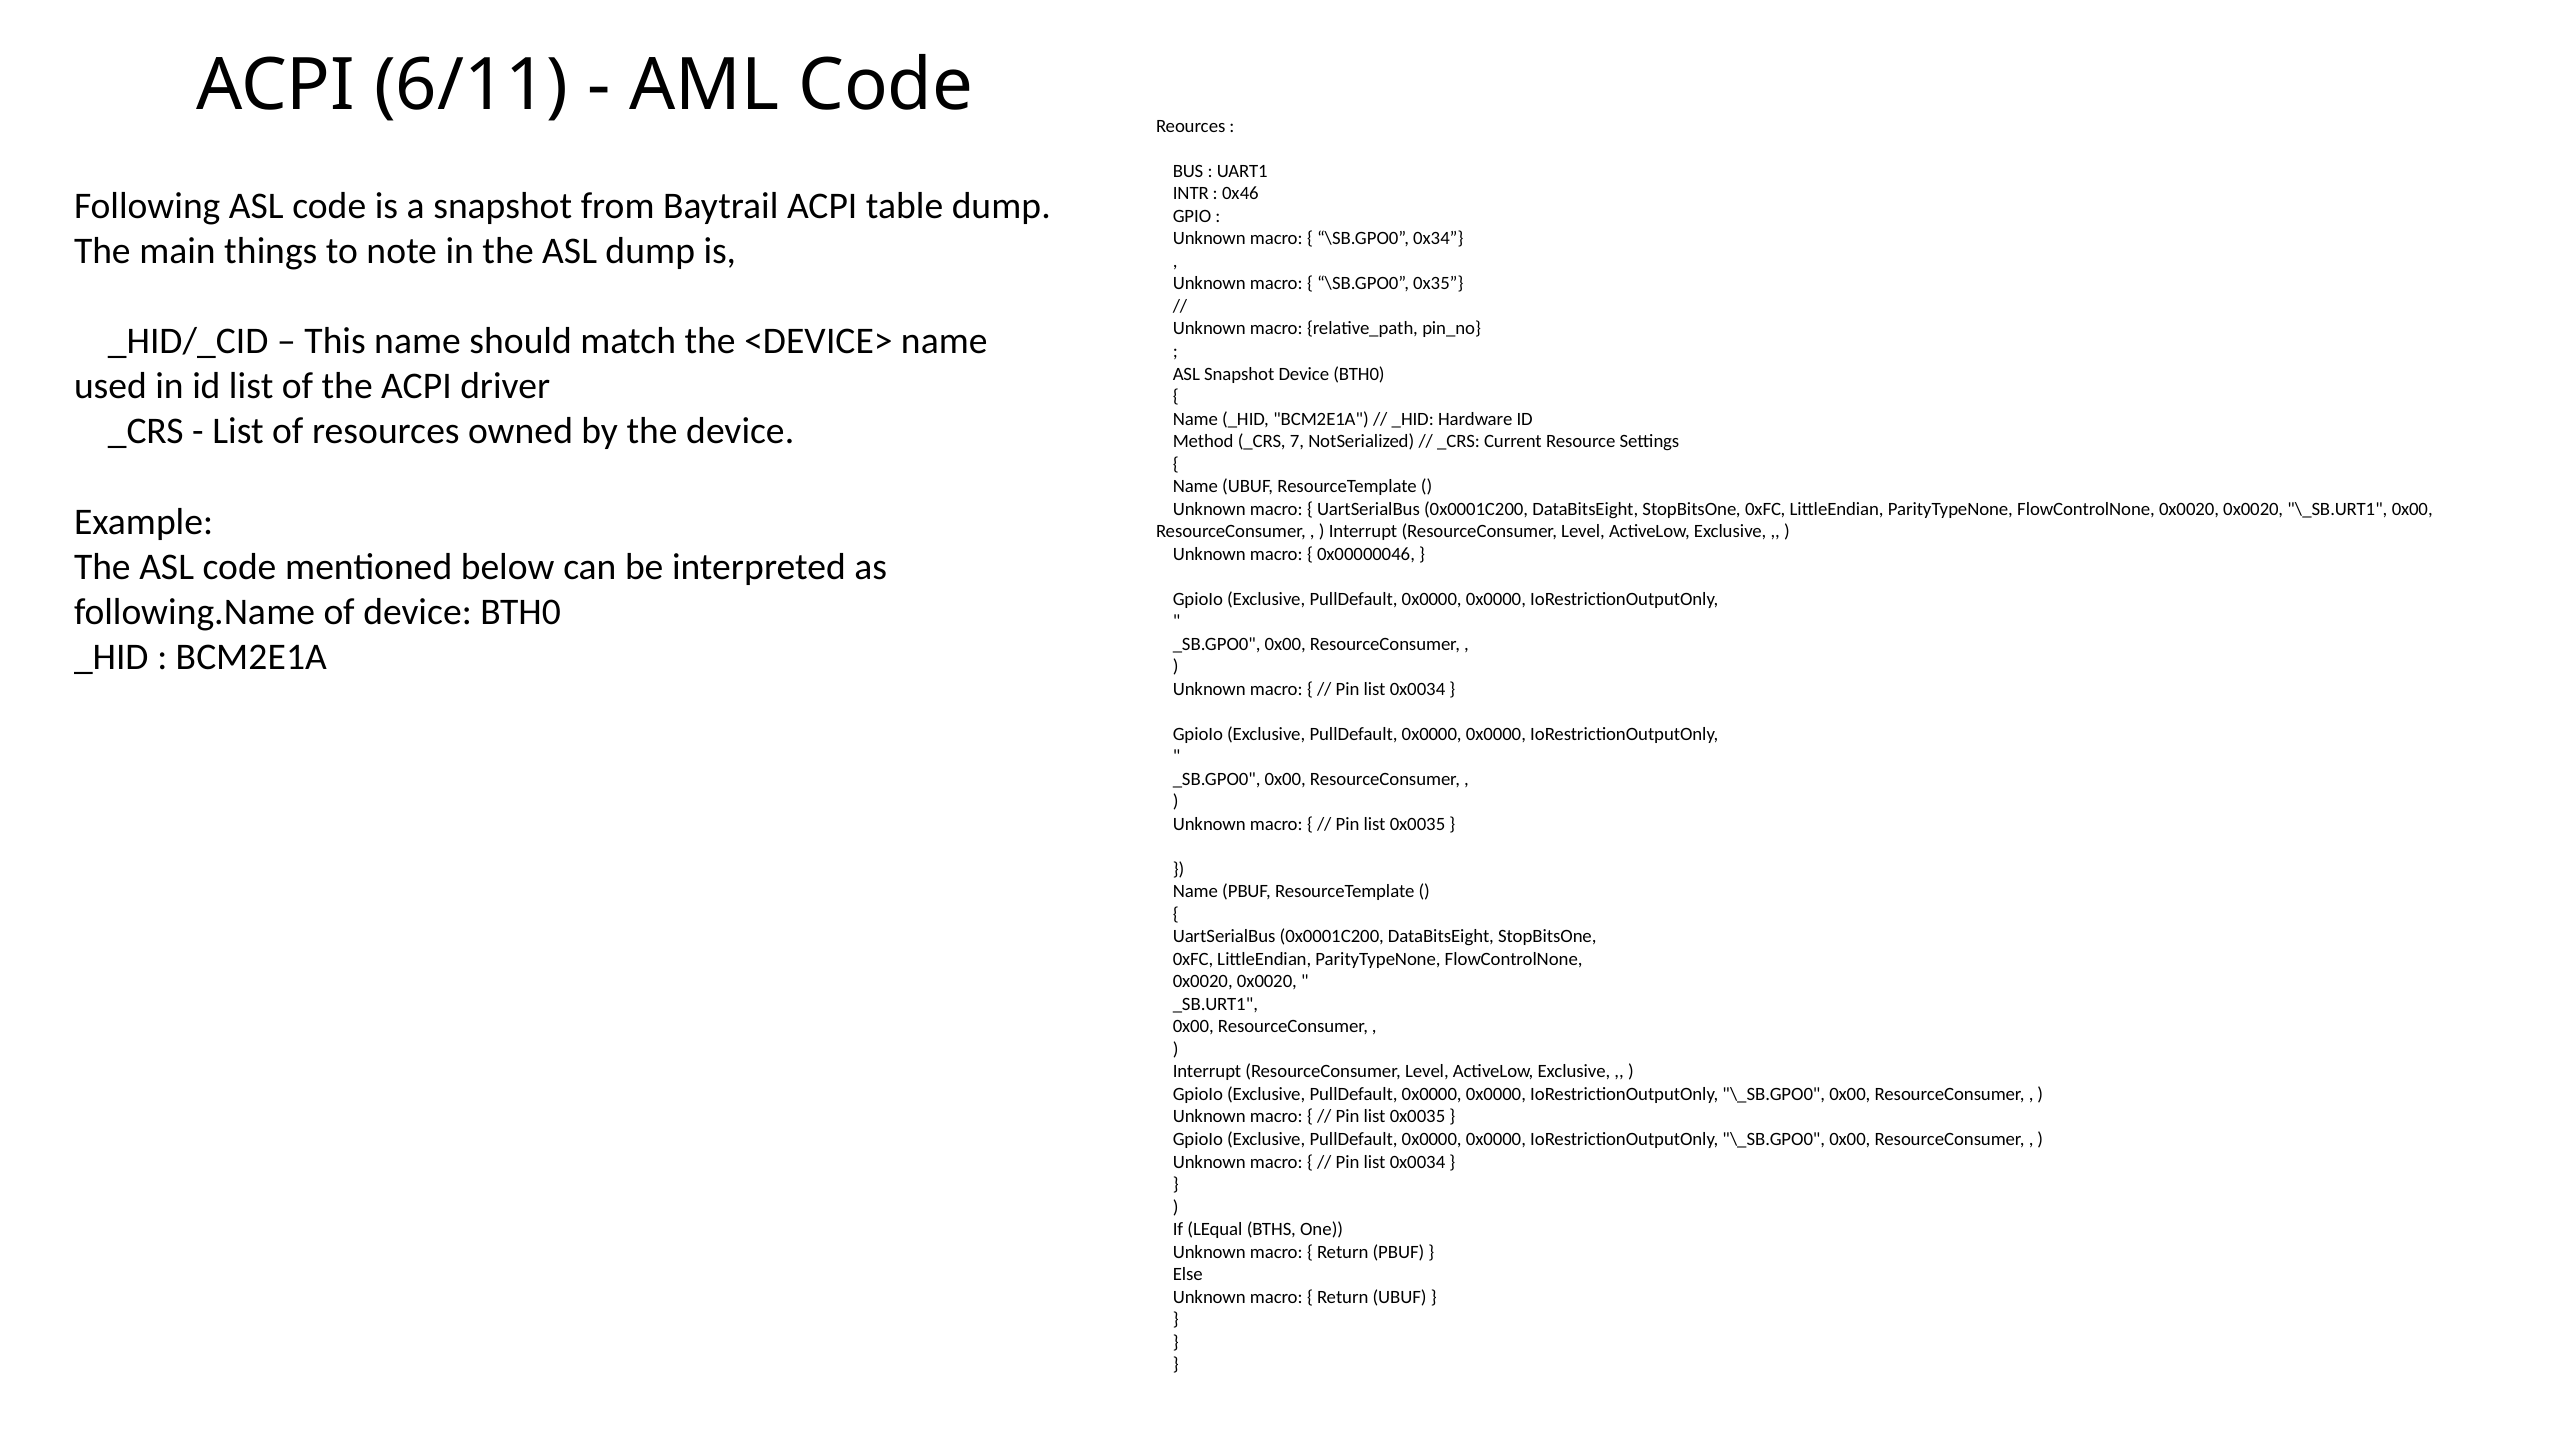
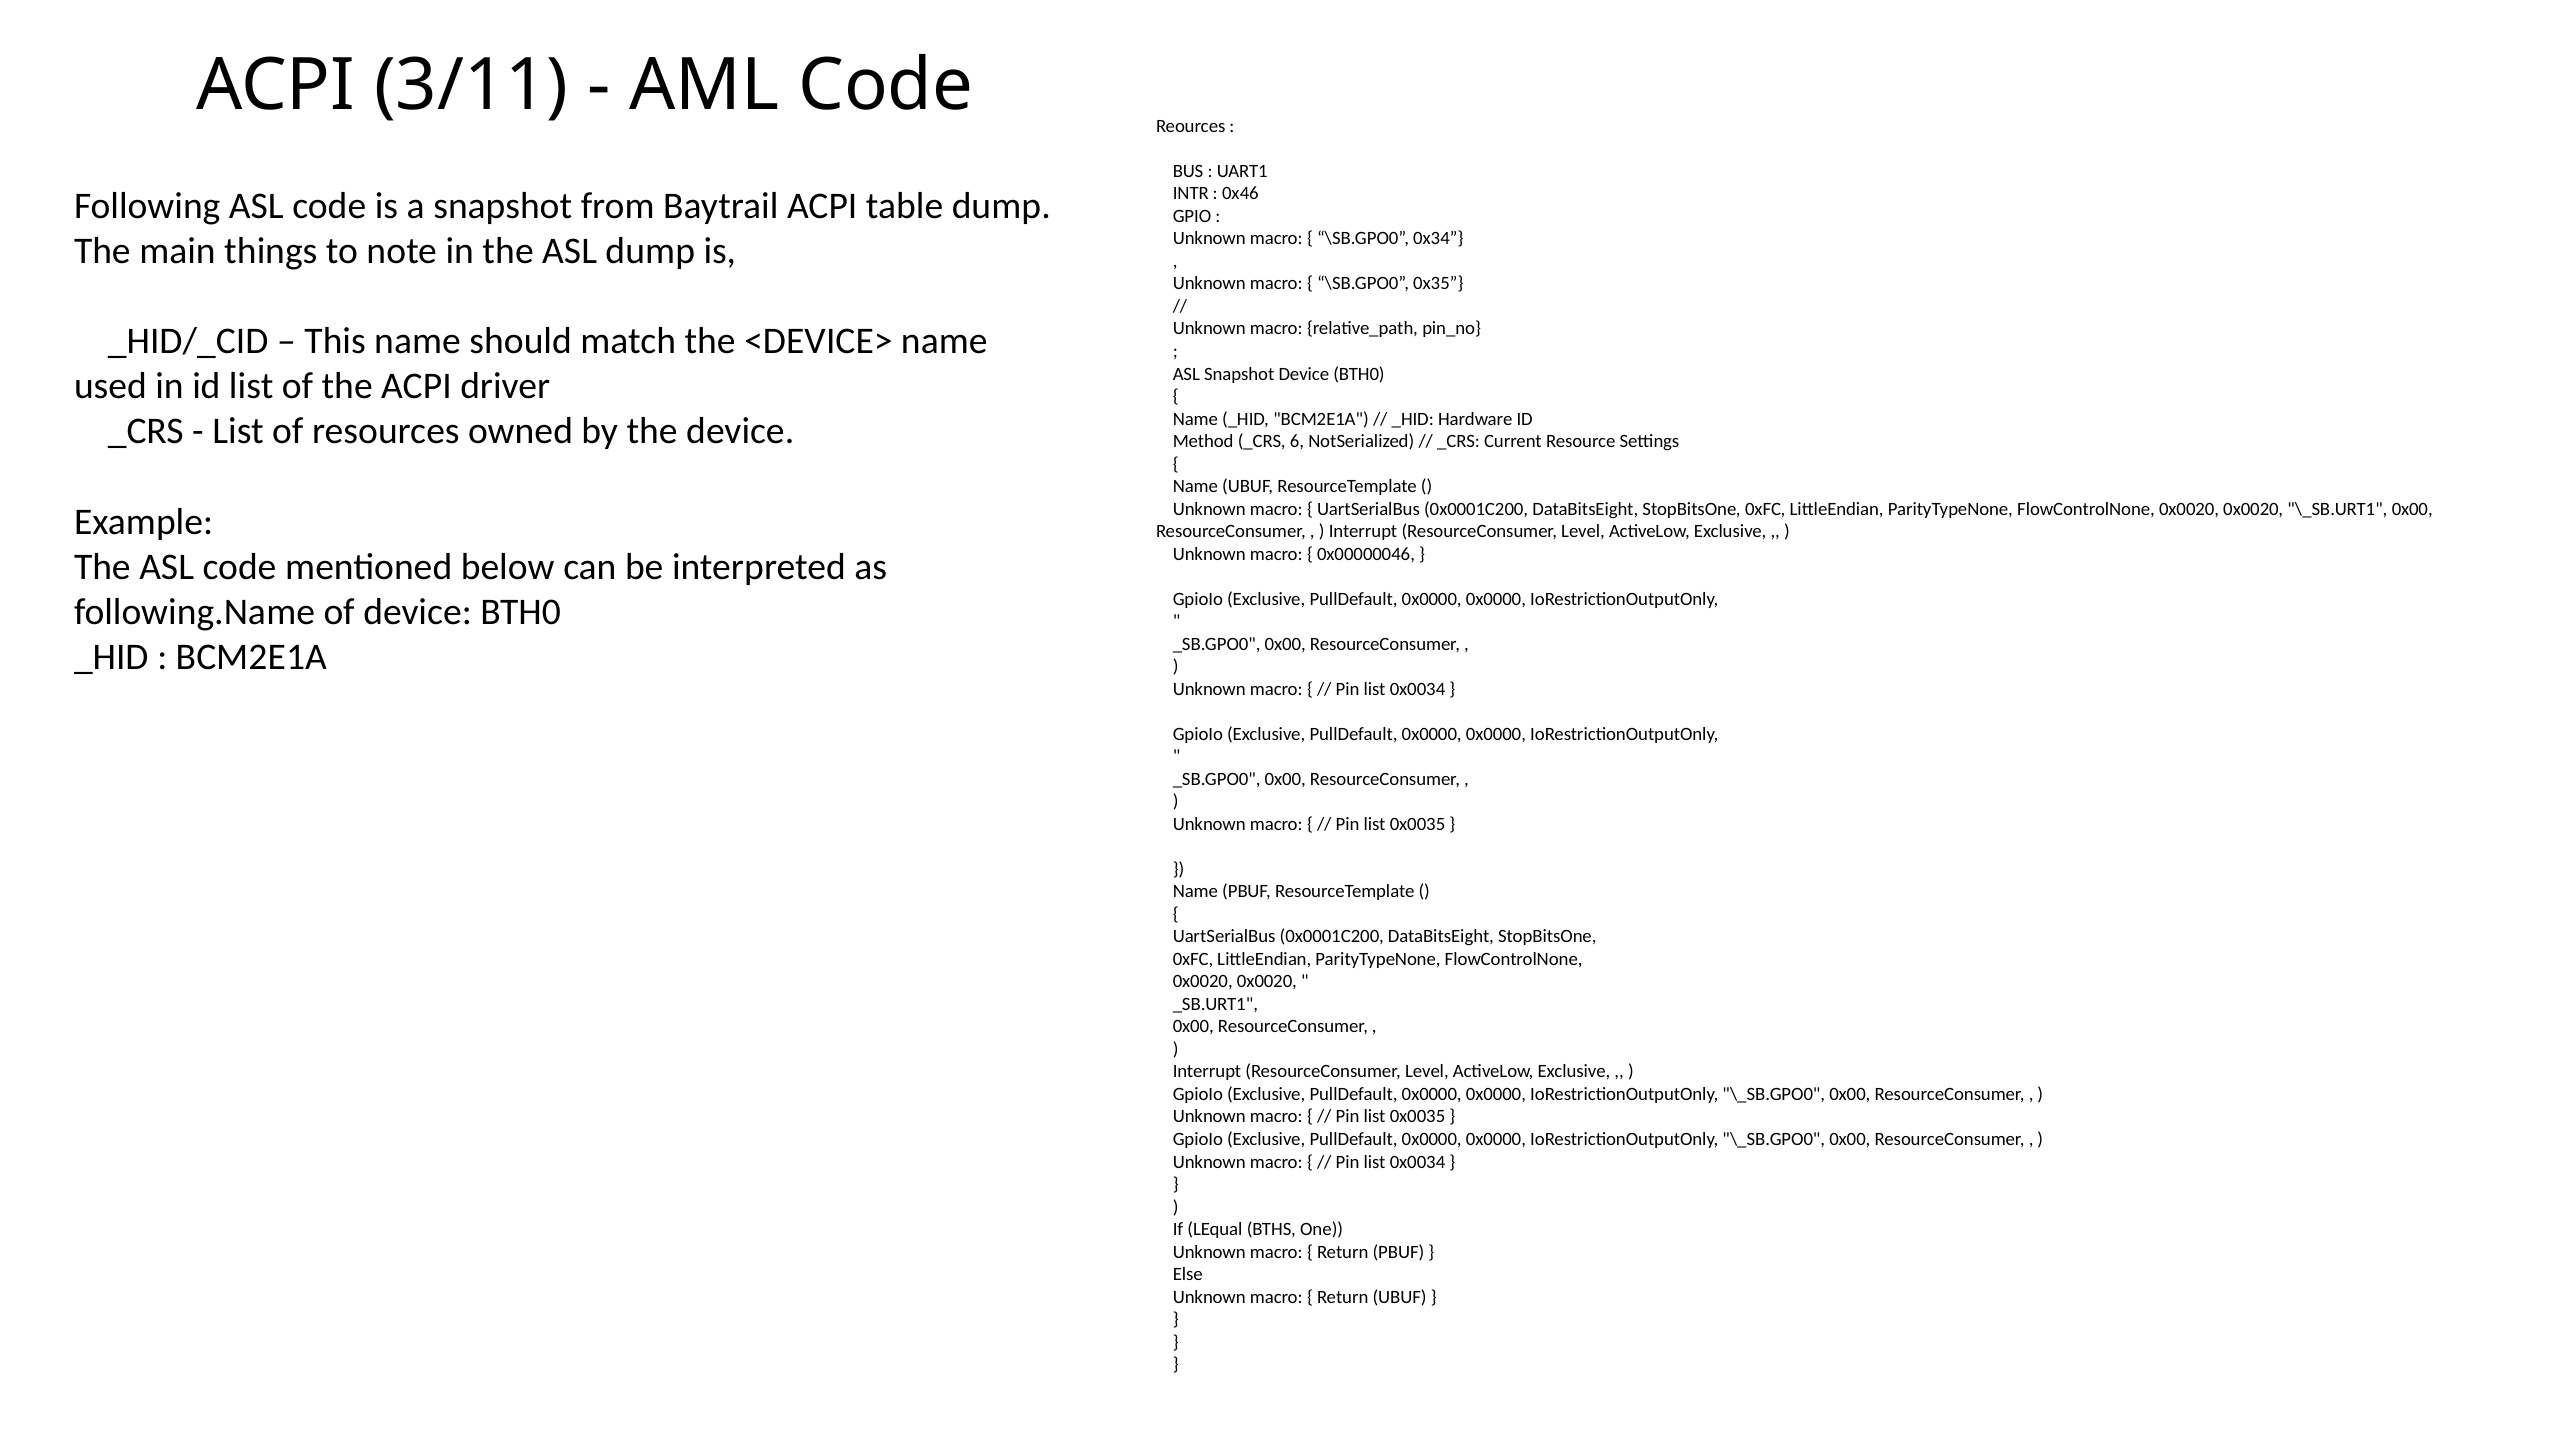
6/11: 6/11 -> 3/11 (471, 86)
7: 7 -> 6 (1297, 441)
